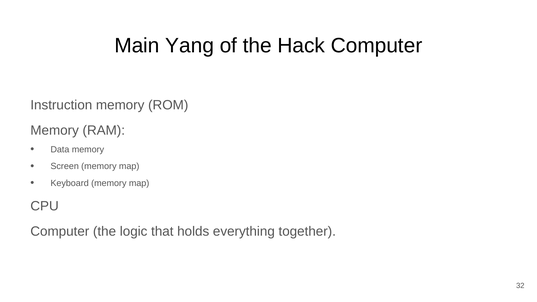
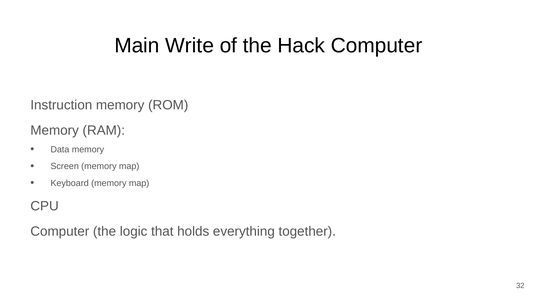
Yang: Yang -> Write (190, 45)
